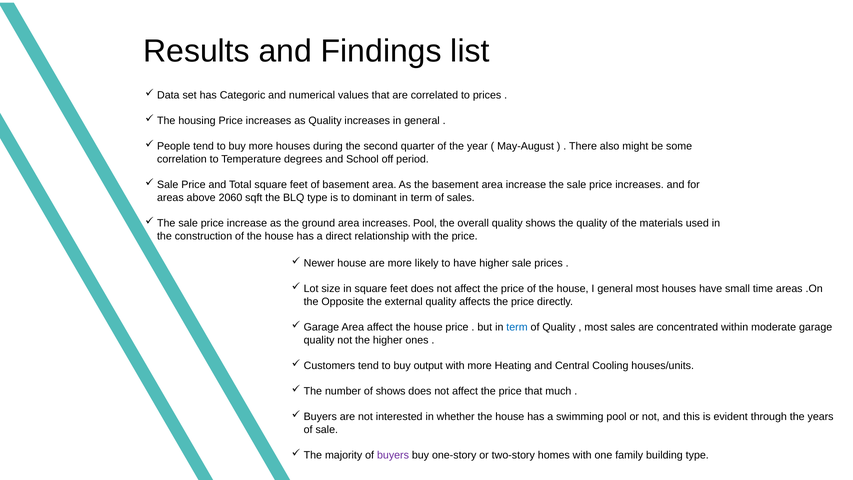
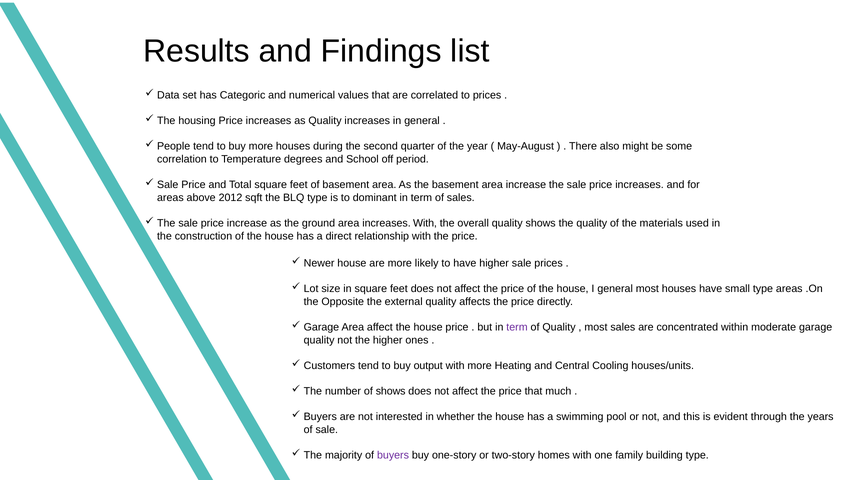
2060: 2060 -> 2012 (230, 198)
increases Pool: Pool -> With (425, 223)
small time: time -> type (763, 289)
term colour: blue -> purple (517, 327)
